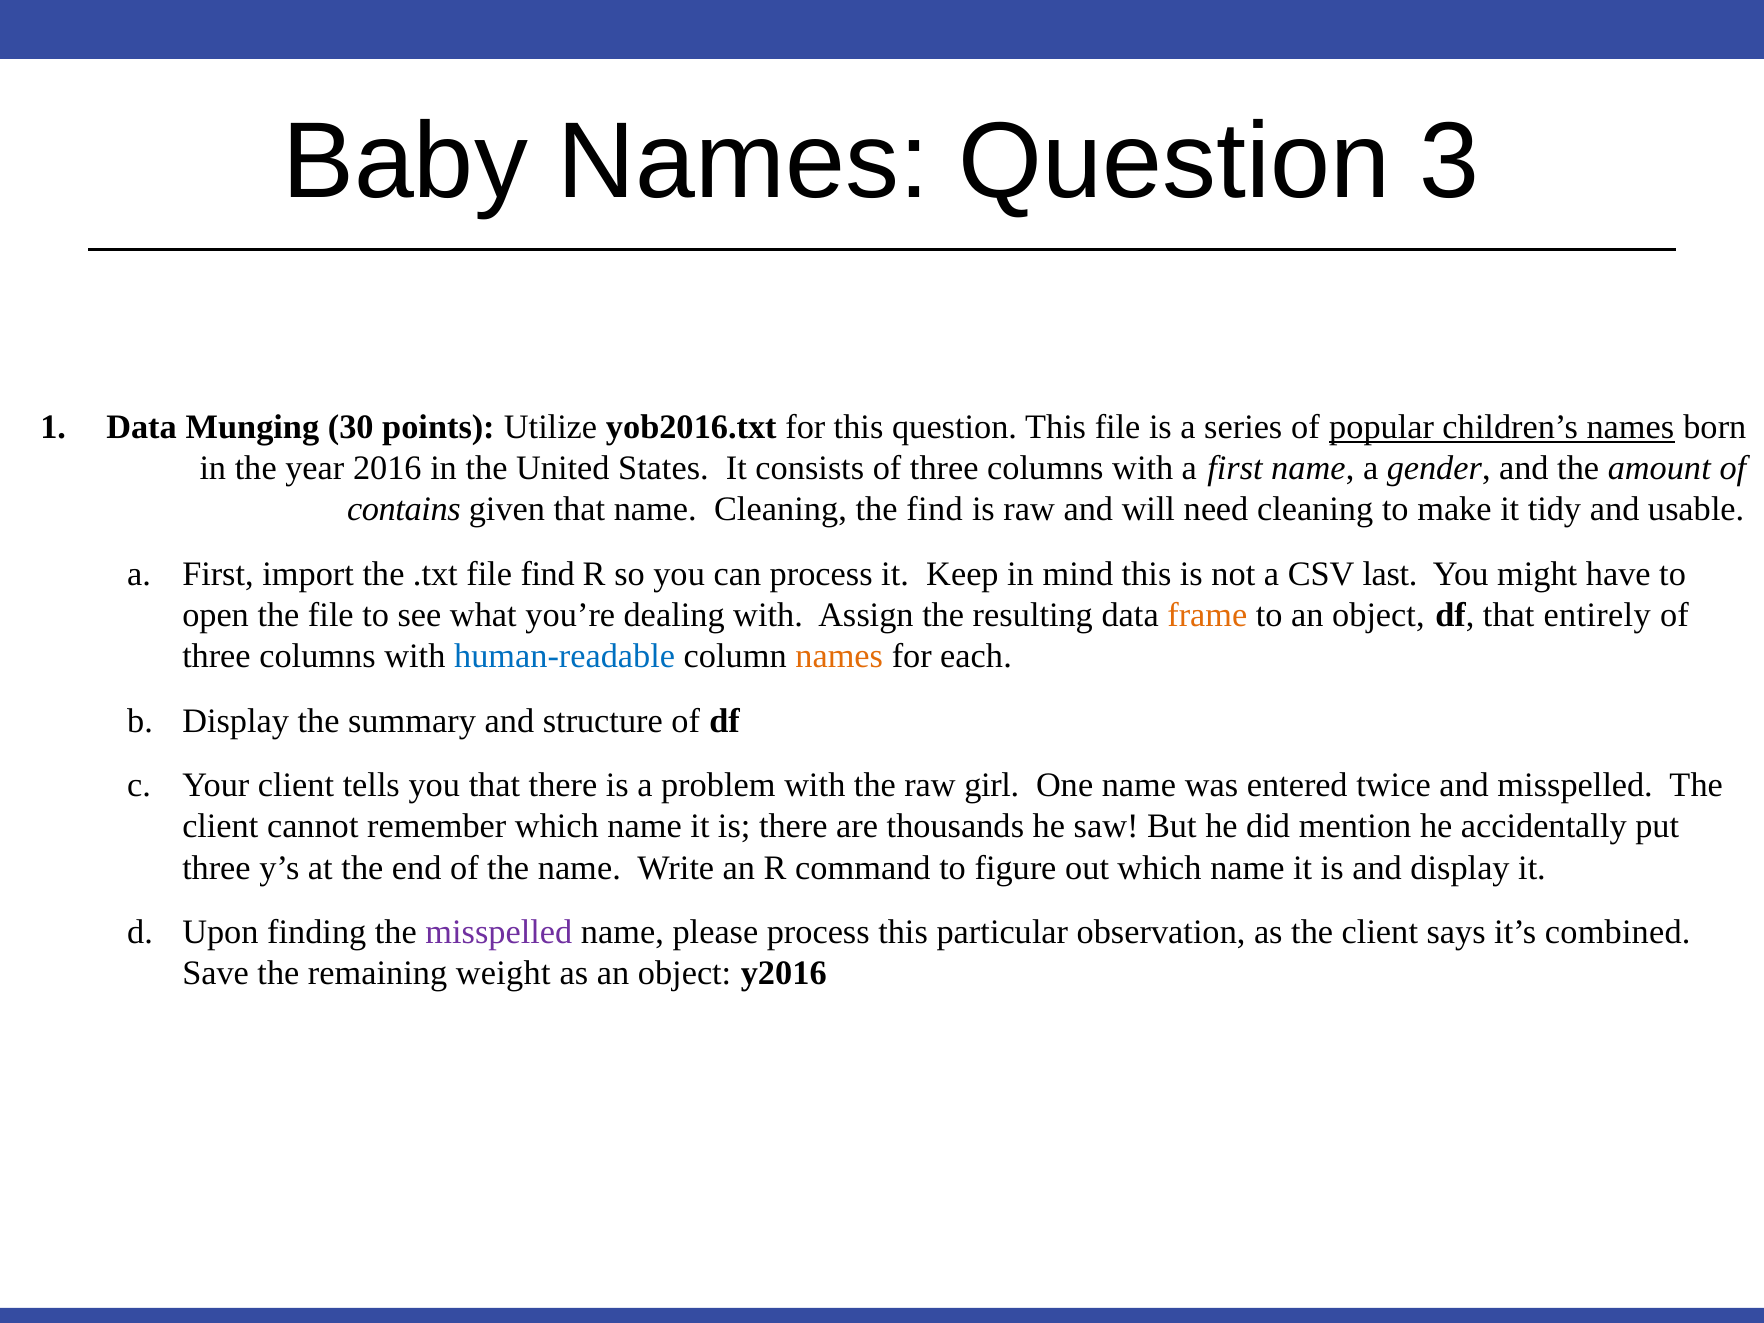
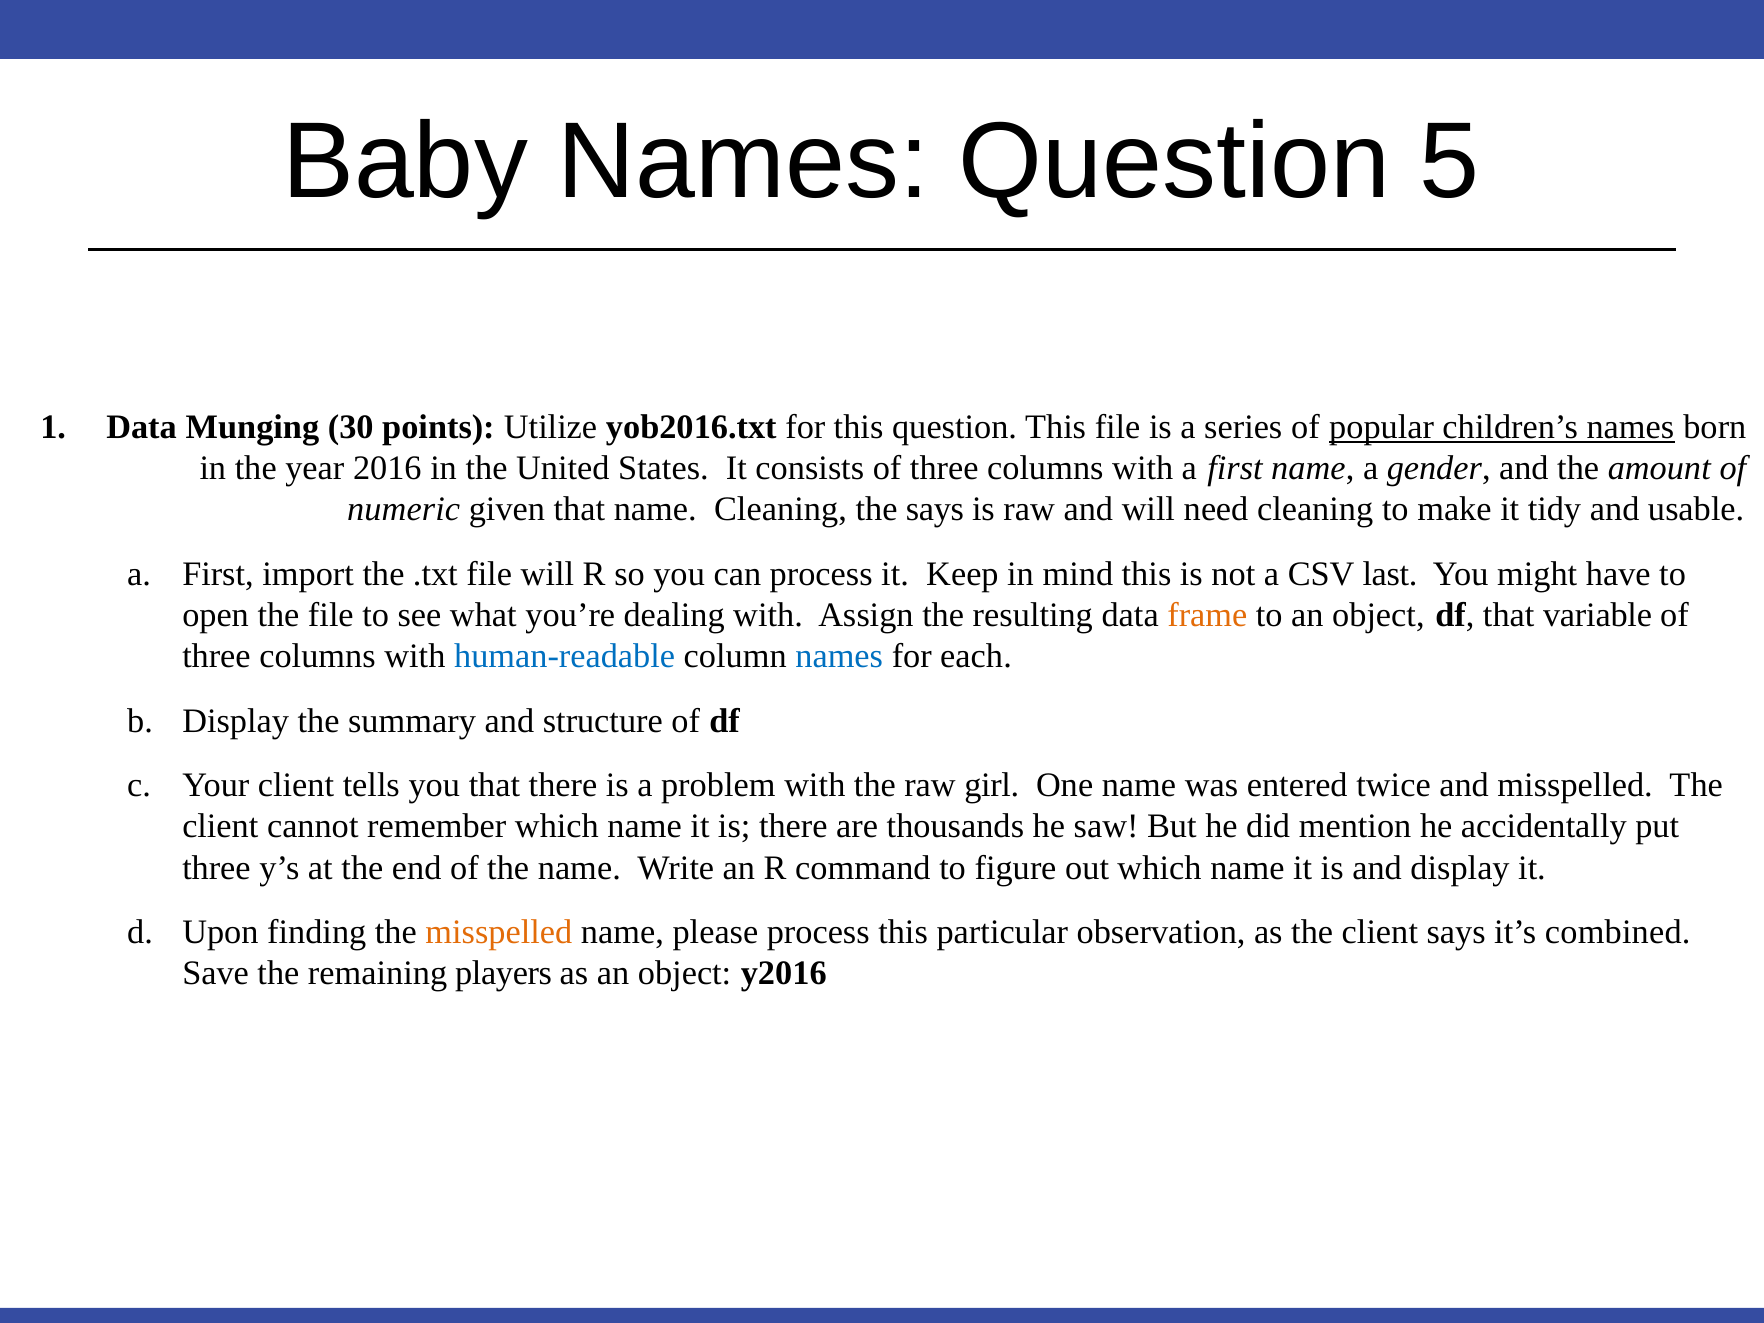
3: 3 -> 5 (1450, 162)
contains: contains -> numeric (404, 509)
the find: find -> says (935, 509)
file find: find -> will (547, 574)
entirely: entirely -> variable (1597, 615)
names colour: orange -> blue (839, 656)
misspelled colour: purple -> orange (499, 932)
weight: weight -> players (504, 974)
